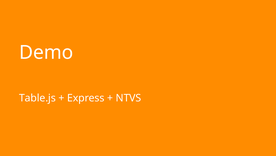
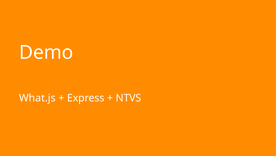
Table.js: Table.js -> What.js (37, 98)
